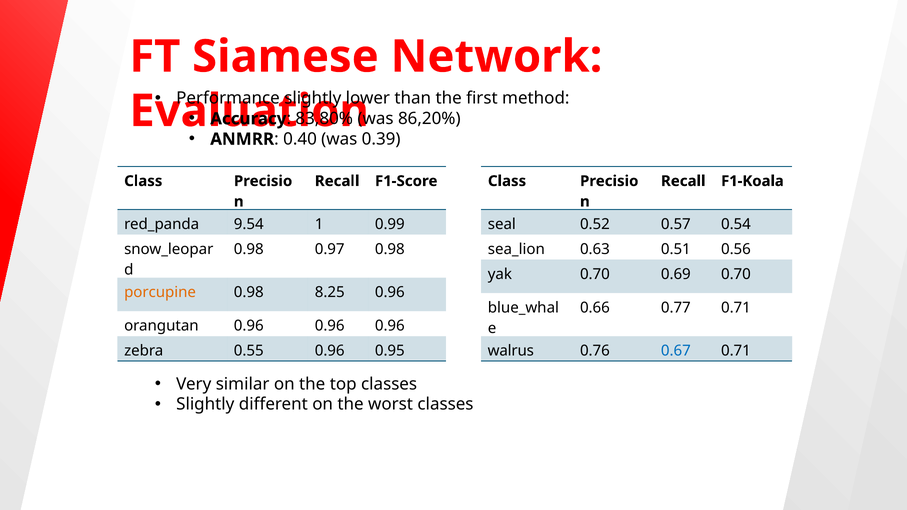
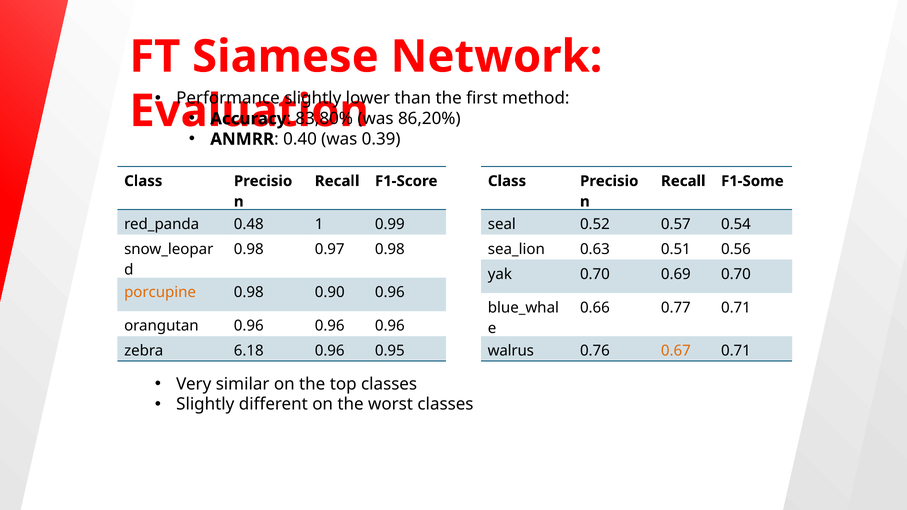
F1-Koala: F1-Koala -> F1-Some (752, 181)
9.54: 9.54 -> 0.48 (249, 224)
8.25: 8.25 -> 0.90 (330, 292)
0.55: 0.55 -> 6.18 (249, 351)
0.67 colour: blue -> orange (676, 351)
